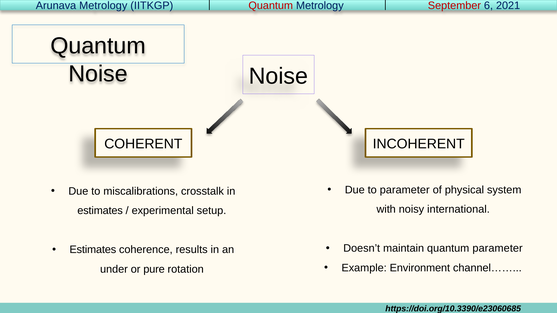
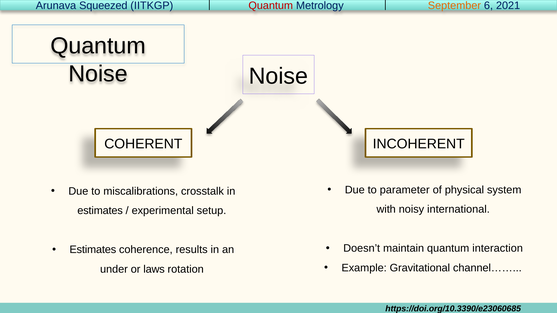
Arunava Metrology: Metrology -> Squeezed (103, 6)
September colour: red -> orange (454, 6)
quantum parameter: parameter -> interaction (498, 249)
Environment: Environment -> Gravitational (420, 268)
pure: pure -> laws (154, 269)
